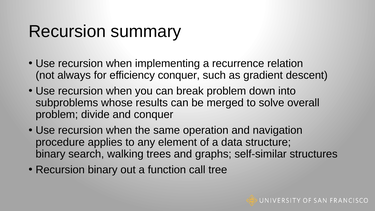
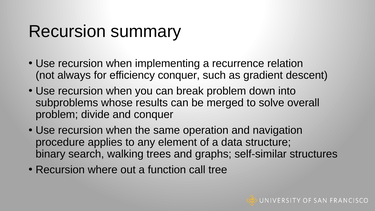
Recursion binary: binary -> where (103, 170)
